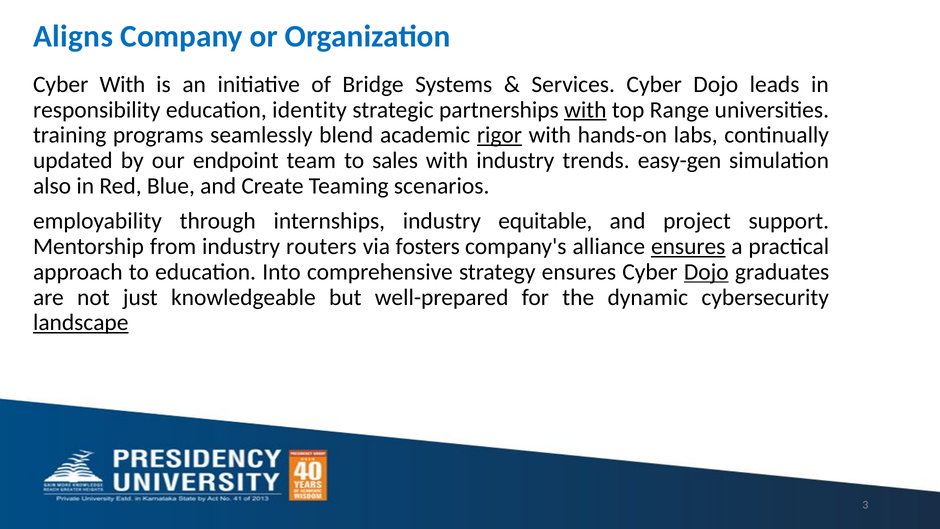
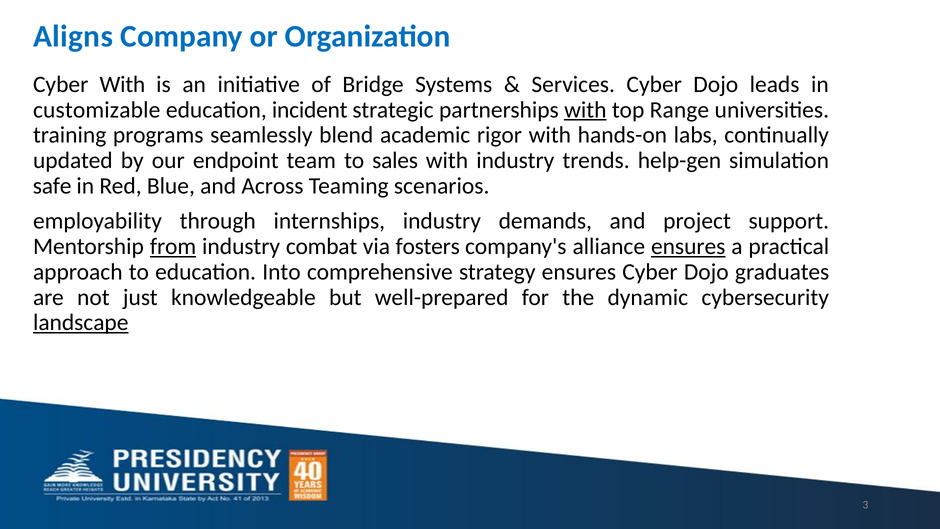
responsibility: responsibility -> customizable (97, 110)
identity: identity -> incident (310, 110)
rigor underline: present -> none (499, 135)
easy-gen: easy-gen -> help-gen (679, 160)
also: also -> safe (52, 186)
Create: Create -> Across (272, 186)
equitable: equitable -> demands (545, 221)
from underline: none -> present (173, 246)
routers: routers -> combat (322, 246)
Dojo underline: present -> none (706, 272)
